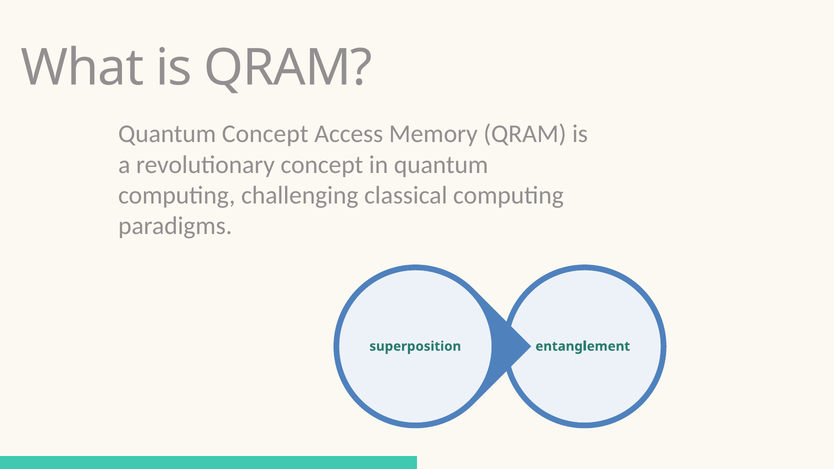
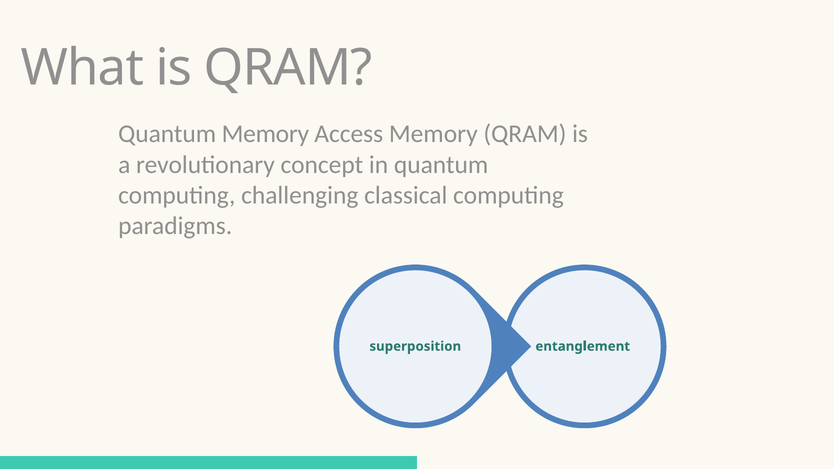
Quantum Concept: Concept -> Memory (265, 134)
